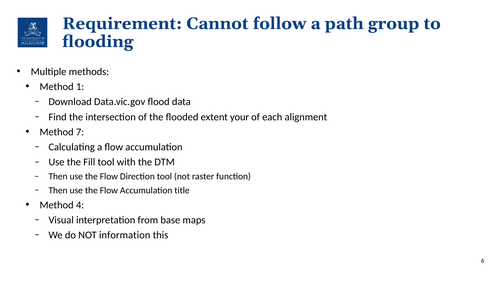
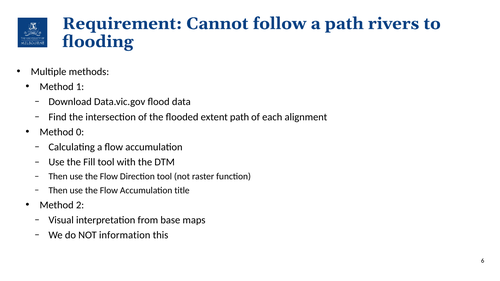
group: group -> rivers (394, 24)
extent your: your -> path (240, 117)
7: 7 -> 0 (80, 132)
4: 4 -> 2 (80, 205)
